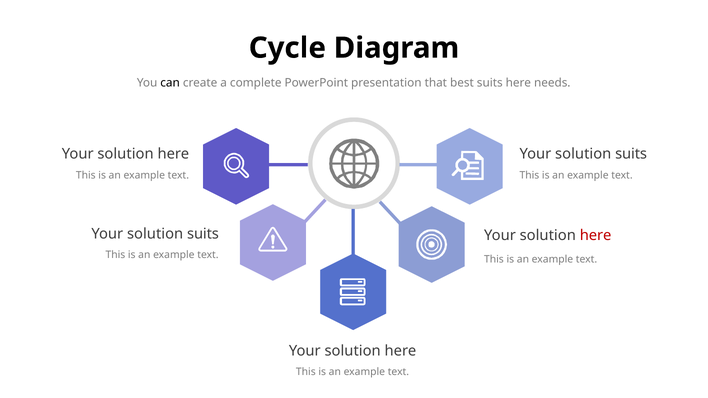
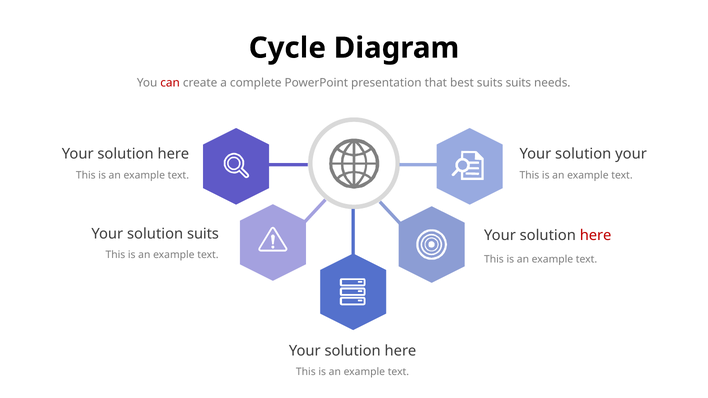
can colour: black -> red (170, 83)
suits here: here -> suits (518, 83)
suits: suits -> your (631, 154)
